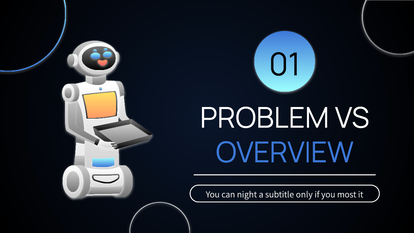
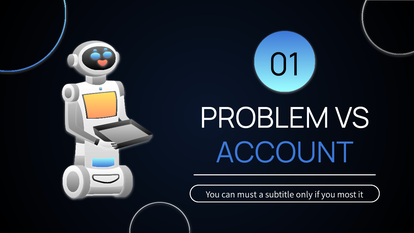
OVERVIEW: OVERVIEW -> ACCOUNT (285, 153)
night: night -> must (247, 194)
